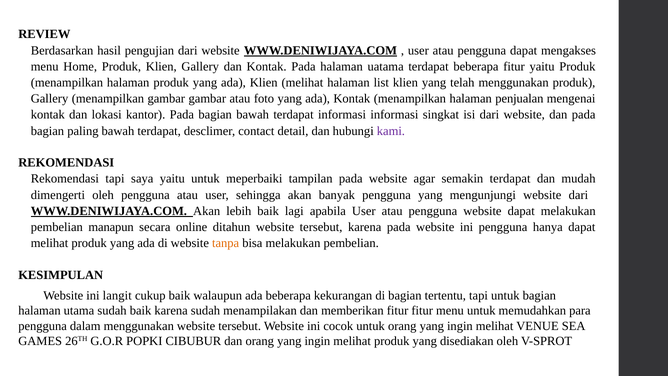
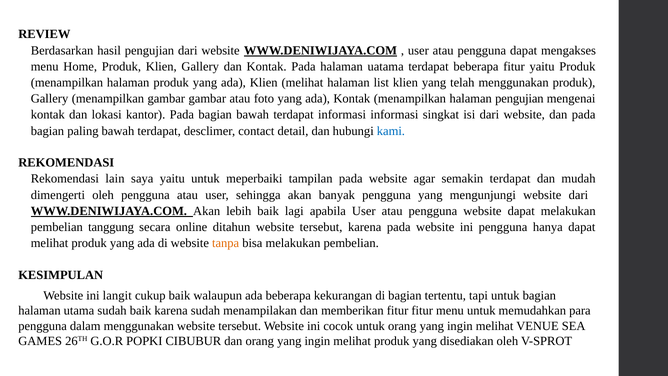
halaman penjualan: penjualan -> pengujian (519, 99)
kami colour: purple -> blue (391, 131)
Rekomendasi tapi: tapi -> lain (115, 179)
manapun: manapun -> tanggung (111, 227)
